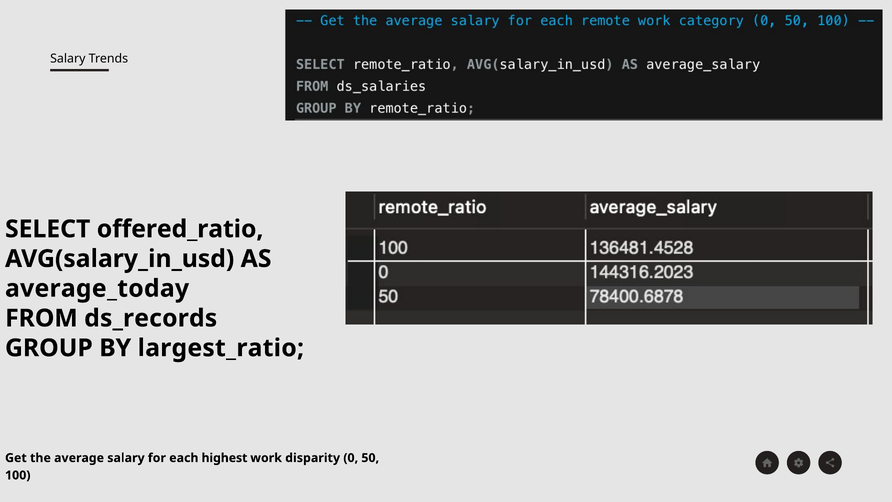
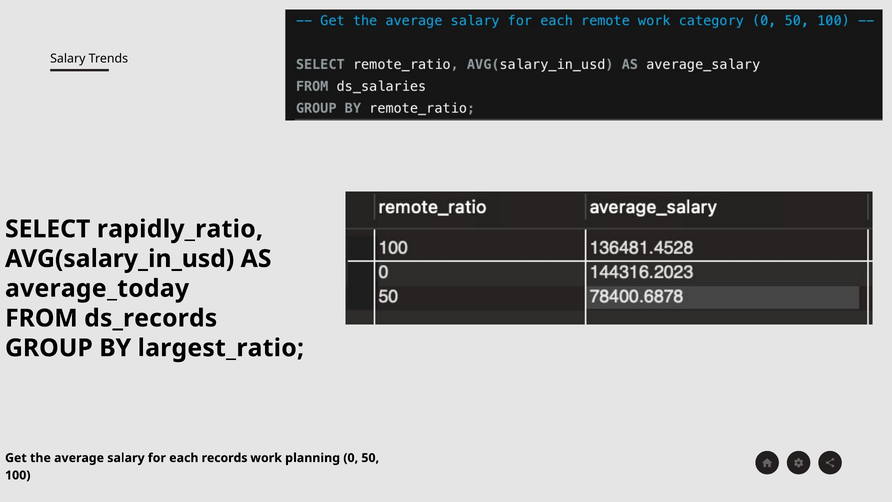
offered_ratio: offered_ratio -> rapidly_ratio (180, 229)
highest: highest -> records (224, 458)
disparity: disparity -> planning (313, 458)
